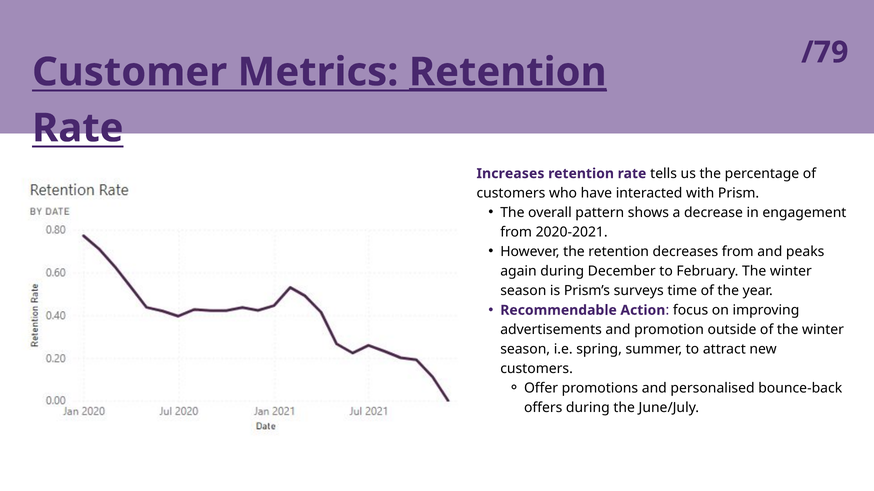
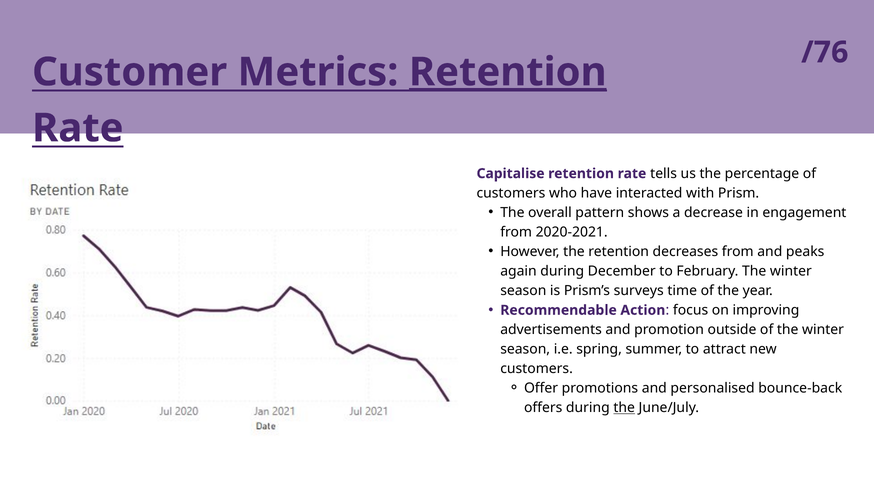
/79: /79 -> /76 (825, 52)
Increases: Increases -> Capitalise (511, 174)
the underline: none -> present (624, 408)
